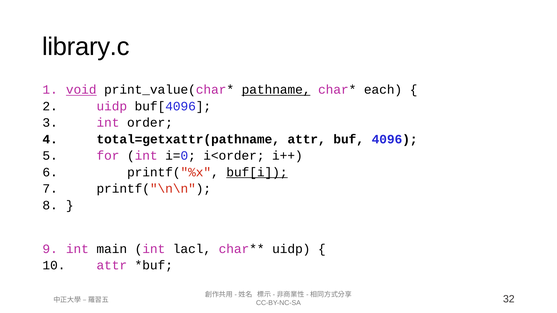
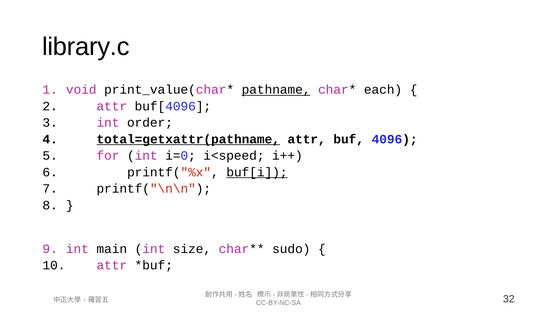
void underline: present -> none (81, 90)
uidp: uidp -> attr (112, 106)
total=getxattr(pathname underline: none -> present (188, 139)
i<order: i<order -> i<speed (234, 156)
lacl: lacl -> size (192, 249)
uidp: uidp -> sudo (291, 249)
